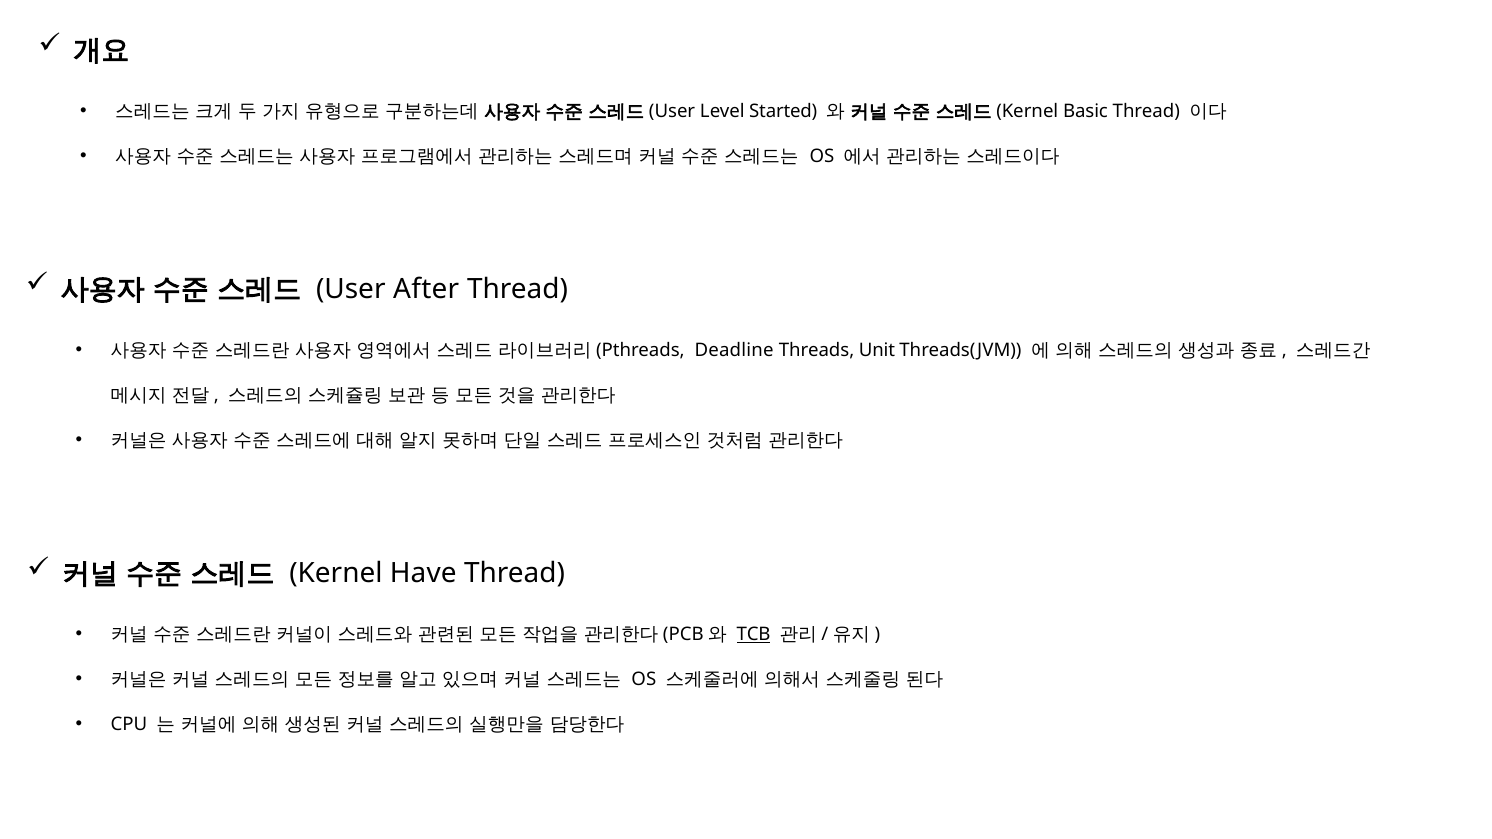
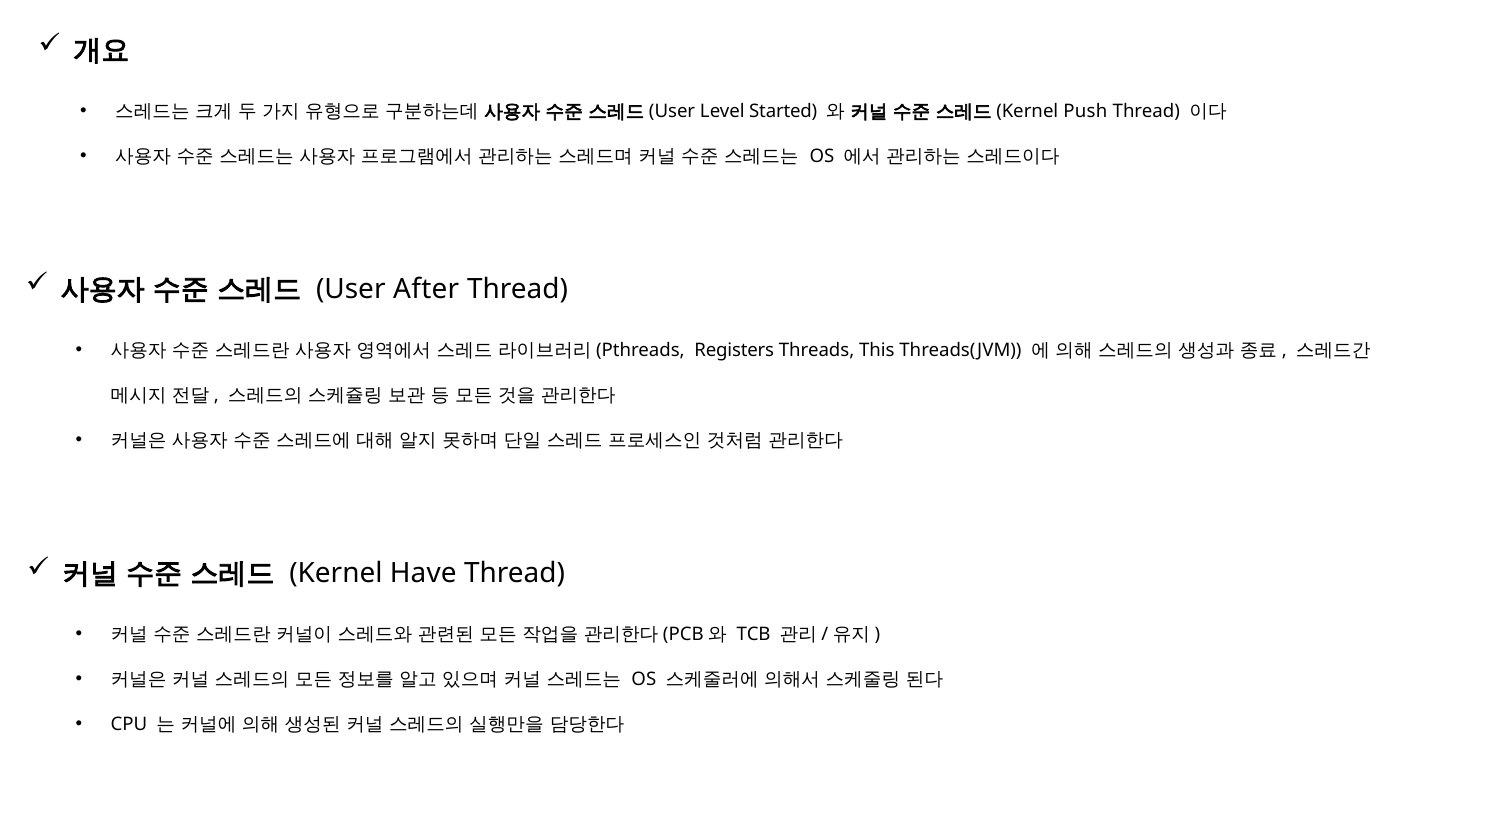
Basic: Basic -> Push (1085, 111)
Deadline: Deadline -> Registers (734, 351)
Unit: Unit -> This (877, 351)
TCB underline: present -> none (754, 635)
